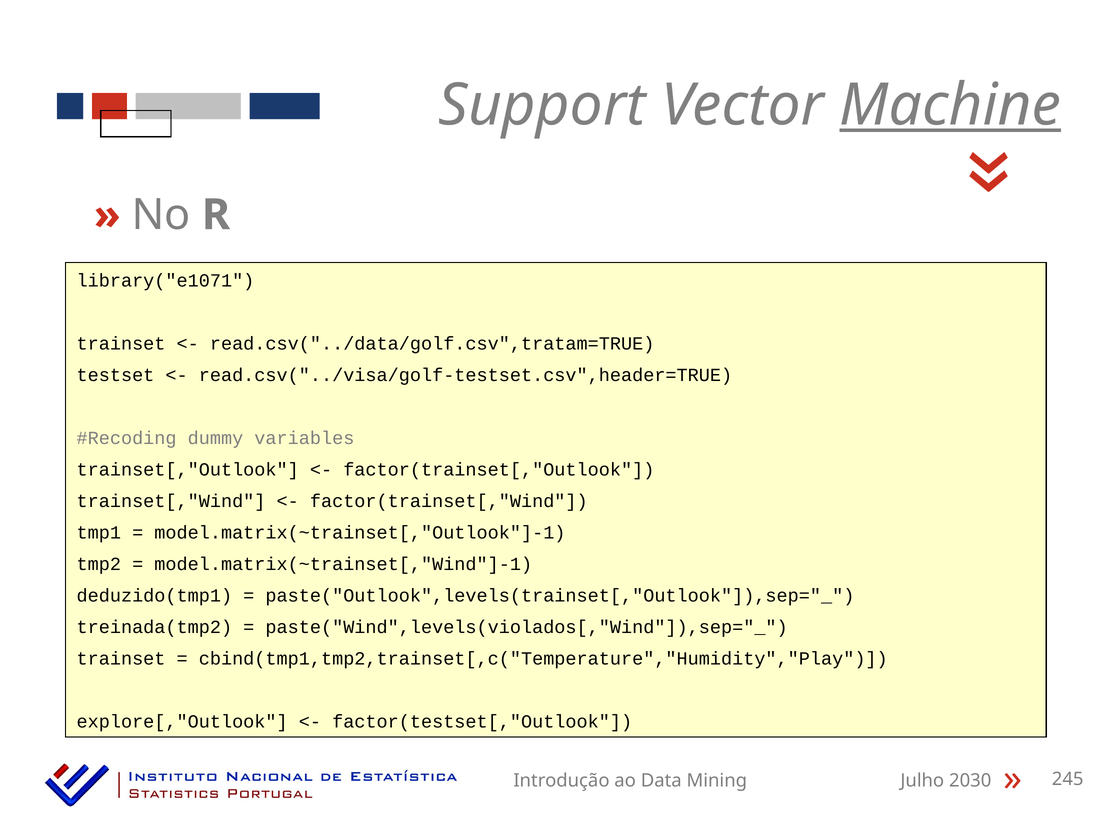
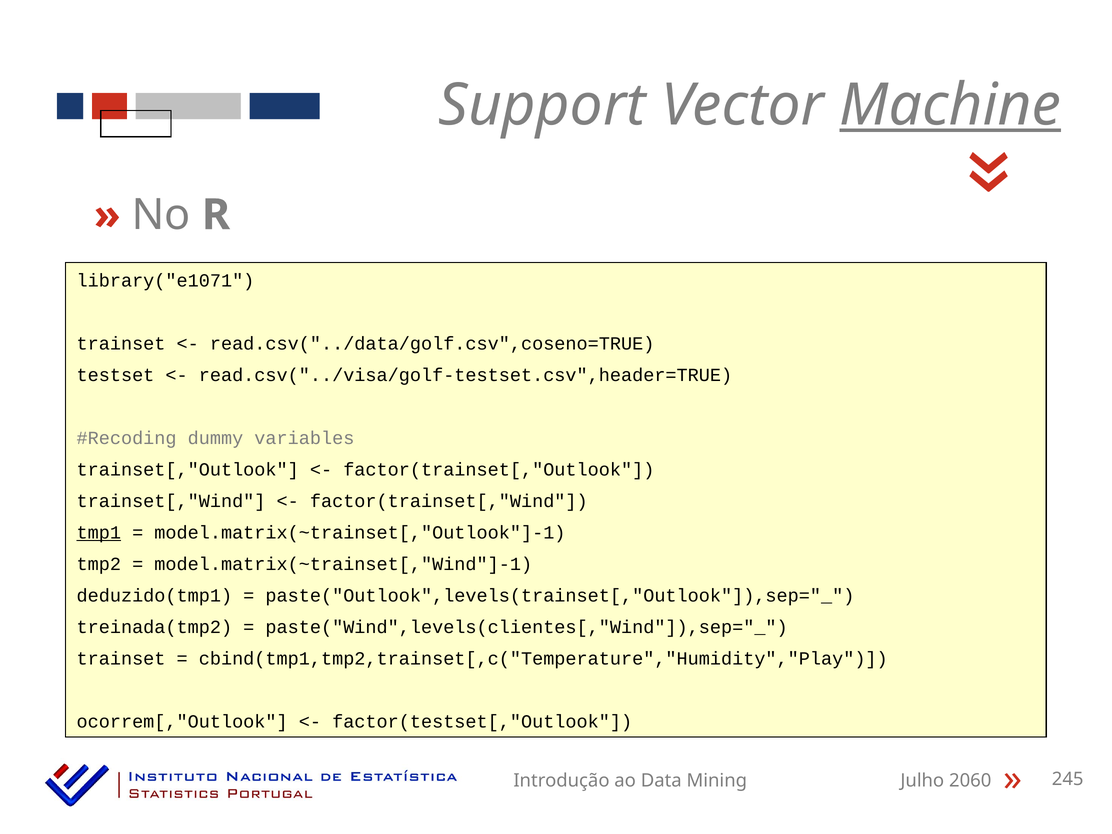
read.csv("../data/golf.csv",tratam=TRUE: read.csv("../data/golf.csv",tratam=TRUE -> read.csv("../data/golf.csv",coseno=TRUE (432, 344)
tmp1 underline: none -> present (99, 533)
paste("Wind",levels(violados[,"Wind"]),sep="_: paste("Wind",levels(violados[,"Wind"]),sep="_ -> paste("Wind",levels(clientes[,"Wind"]),sep="_ (527, 627)
explore[,"Outlook: explore[,"Outlook -> ocorrem[,"Outlook (182, 722)
2030: 2030 -> 2060 (970, 781)
